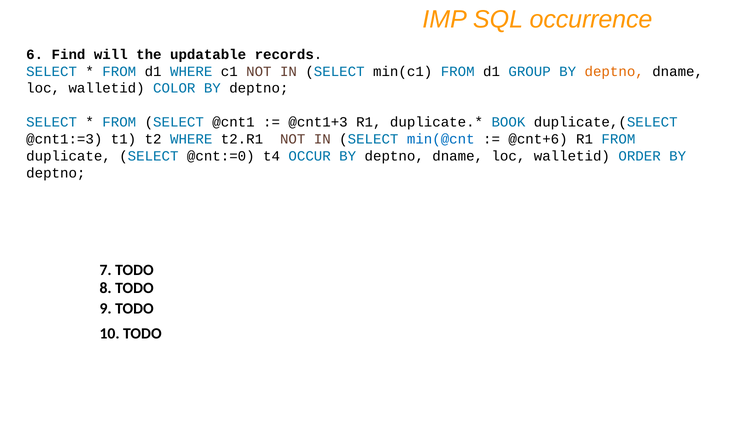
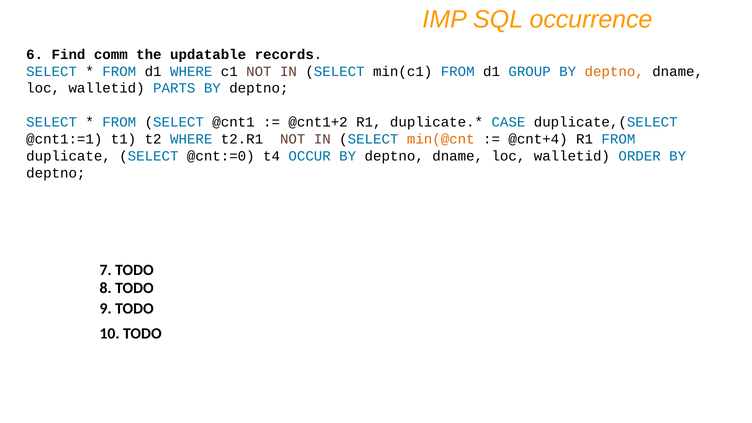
will: will -> comm (111, 54)
COLOR: COLOR -> PARTS (174, 88)
@cnt1+3: @cnt1+3 -> @cnt1+2 (318, 122)
BOOK: BOOK -> CASE (508, 122)
@cnt1:=3: @cnt1:=3 -> @cnt1:=1 (64, 139)
min(@cnt colour: blue -> orange (441, 139)
@cnt+6: @cnt+6 -> @cnt+4 (538, 139)
